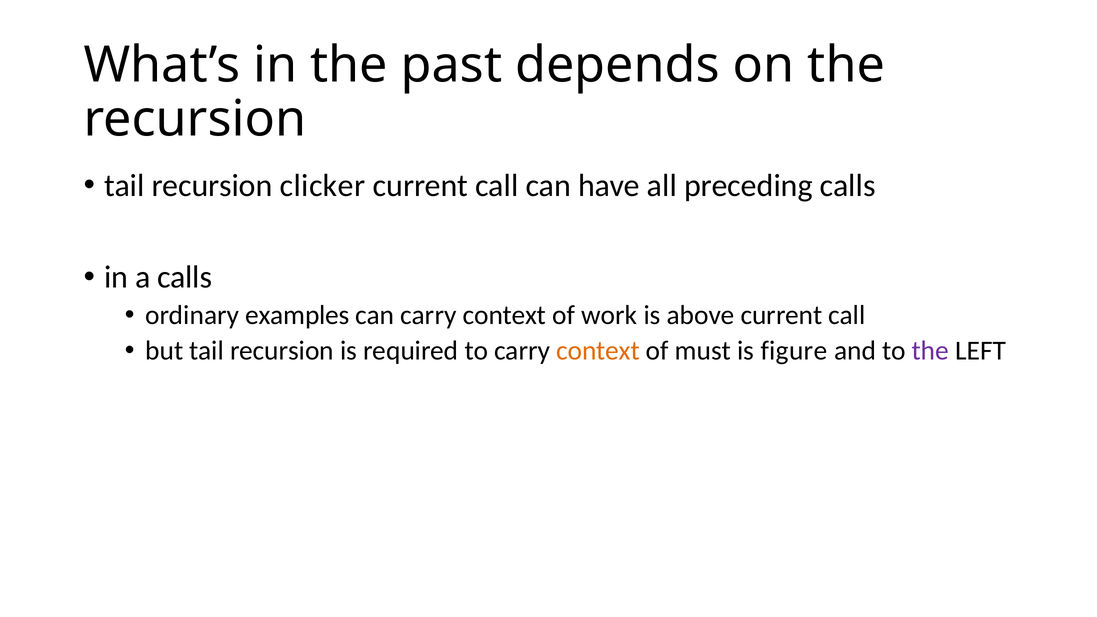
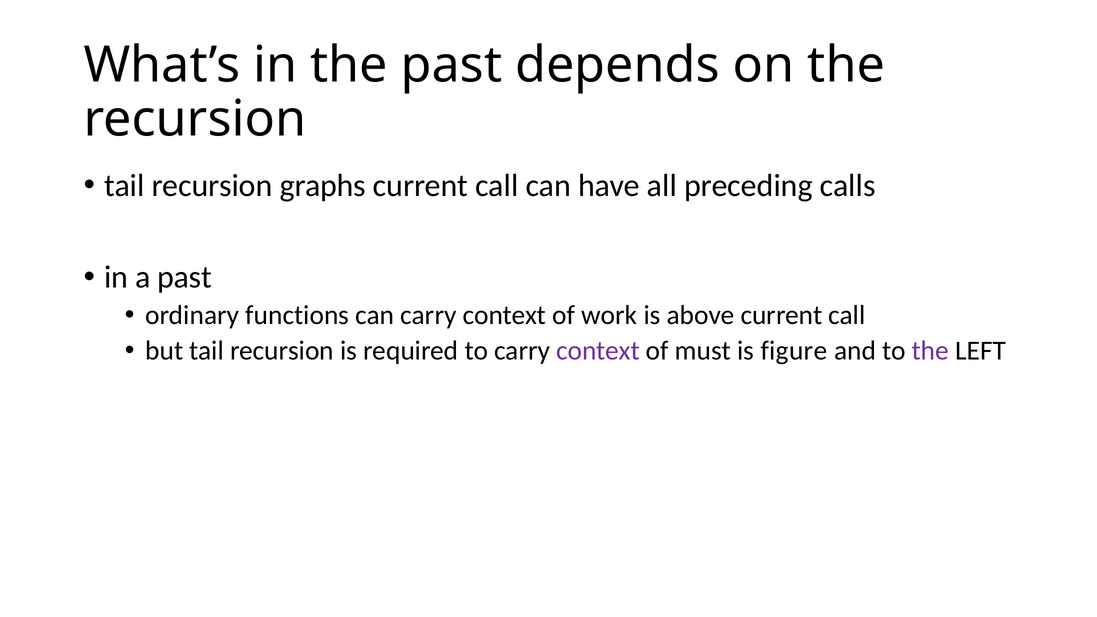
clicker: clicker -> graphs (323, 185)
a calls: calls -> past (185, 277)
examples: examples -> functions (297, 315)
context colour: orange -> purple (598, 351)
